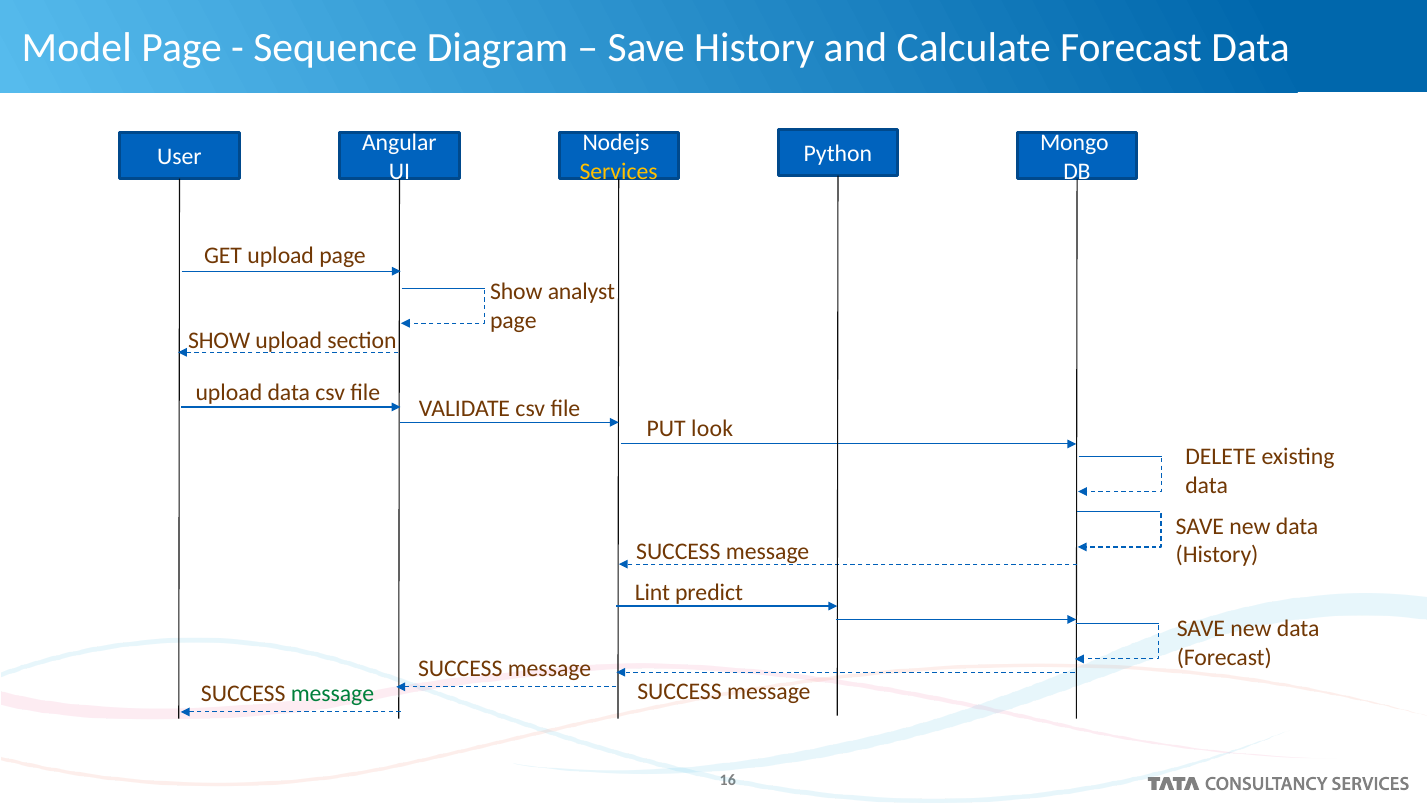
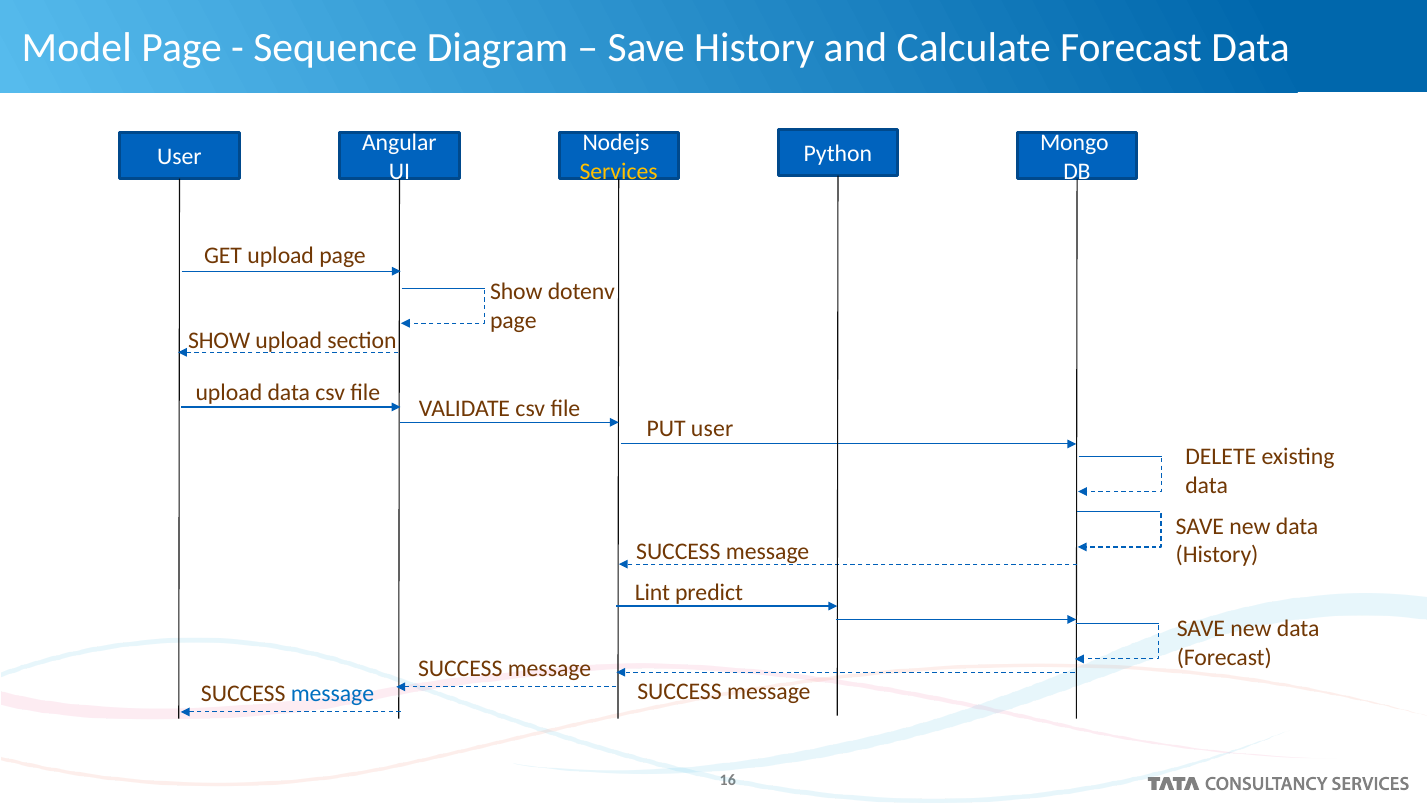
analyst: analyst -> dotenv (581, 292)
PUT look: look -> user (712, 428)
message colour: green -> blue (332, 693)
